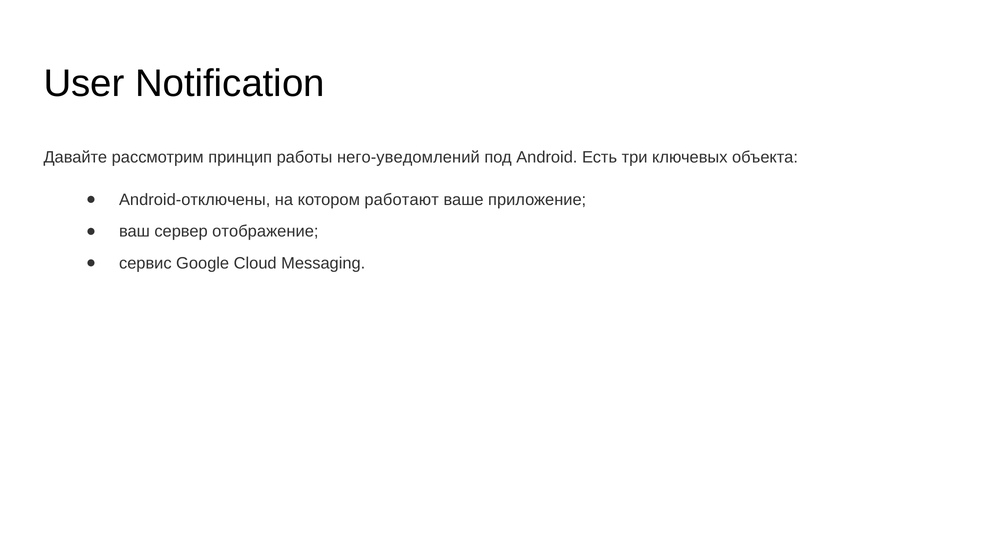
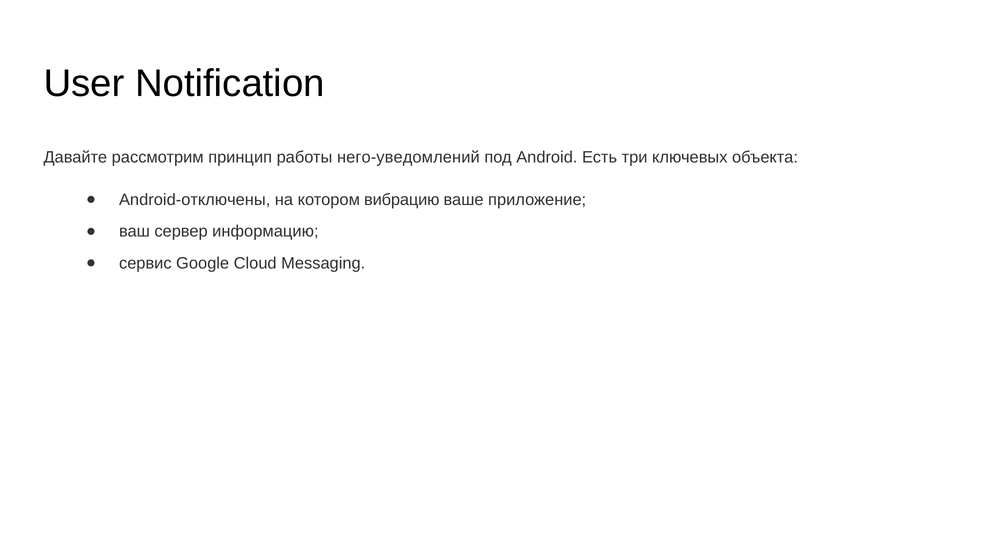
работают: работают -> вибрацию (402, 200)
отображение: отображение -> информацию (265, 231)
